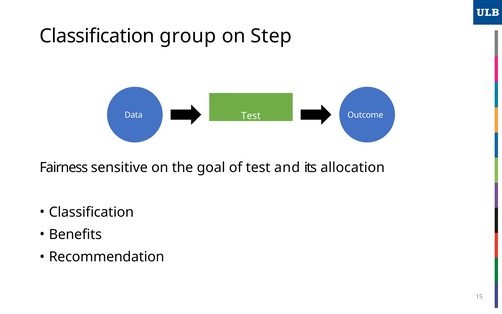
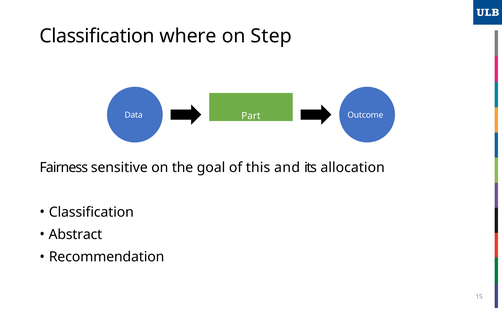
group: group -> where (188, 36)
Test: Test -> Part (251, 116)
of test: test -> this (258, 168)
Benefits: Benefits -> Abstract (75, 234)
